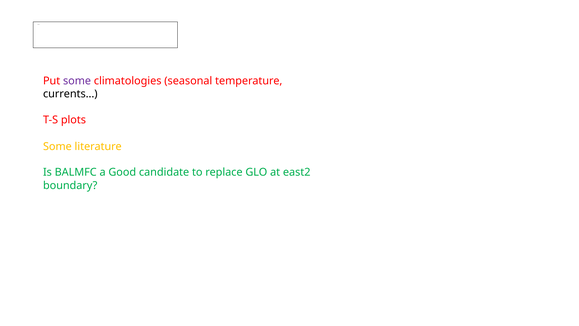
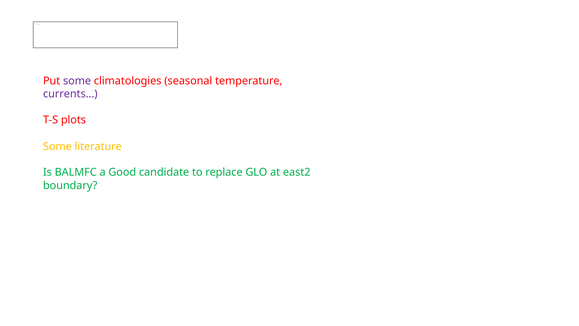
currents colour: black -> purple (70, 94)
